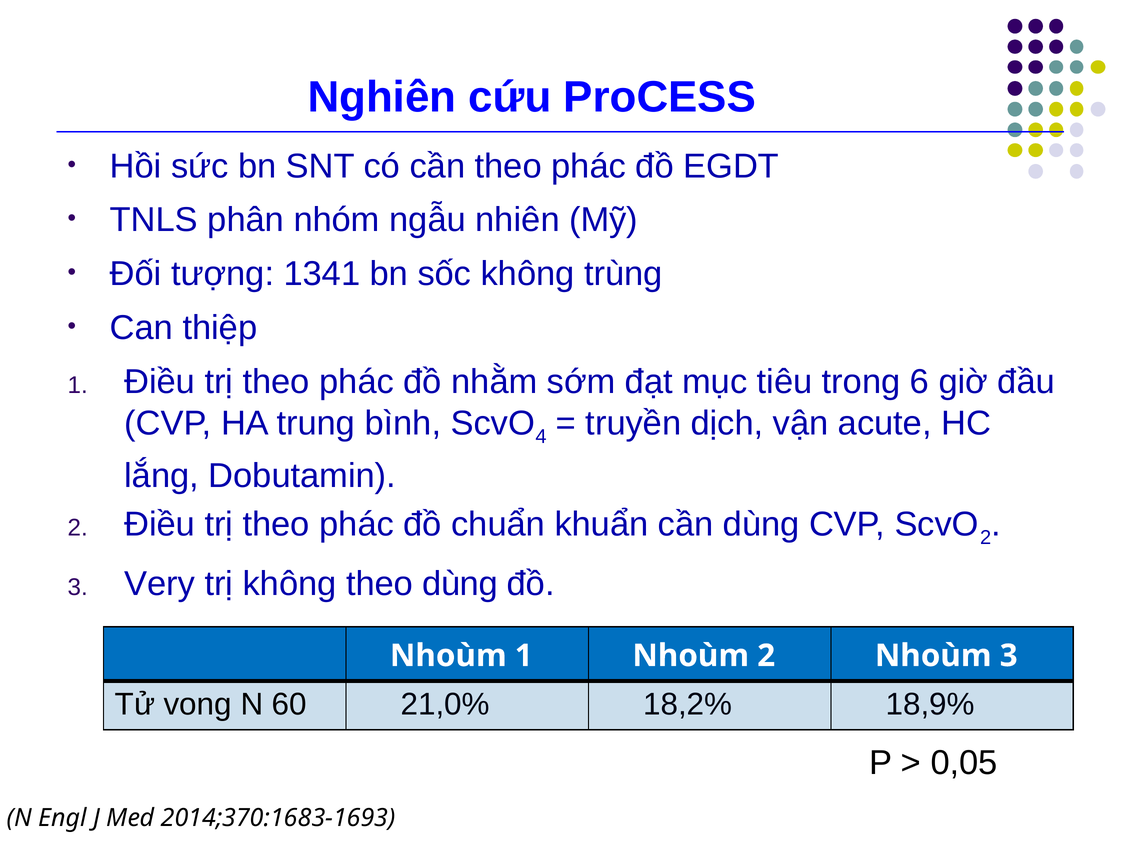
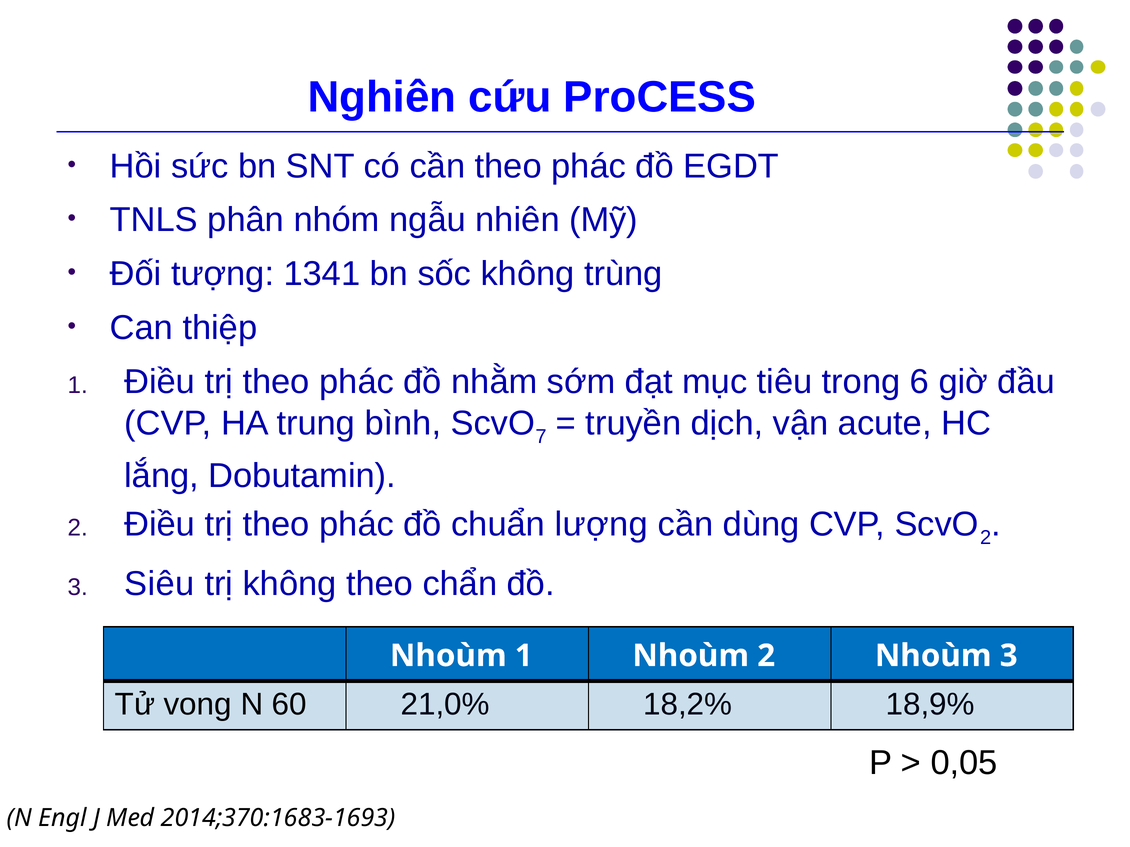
4: 4 -> 7 (541, 437)
khuẩn: khuẩn -> lượng (601, 525)
Very: Very -> Siêu (160, 584)
theo dùng: dùng -> chẩn (460, 584)
